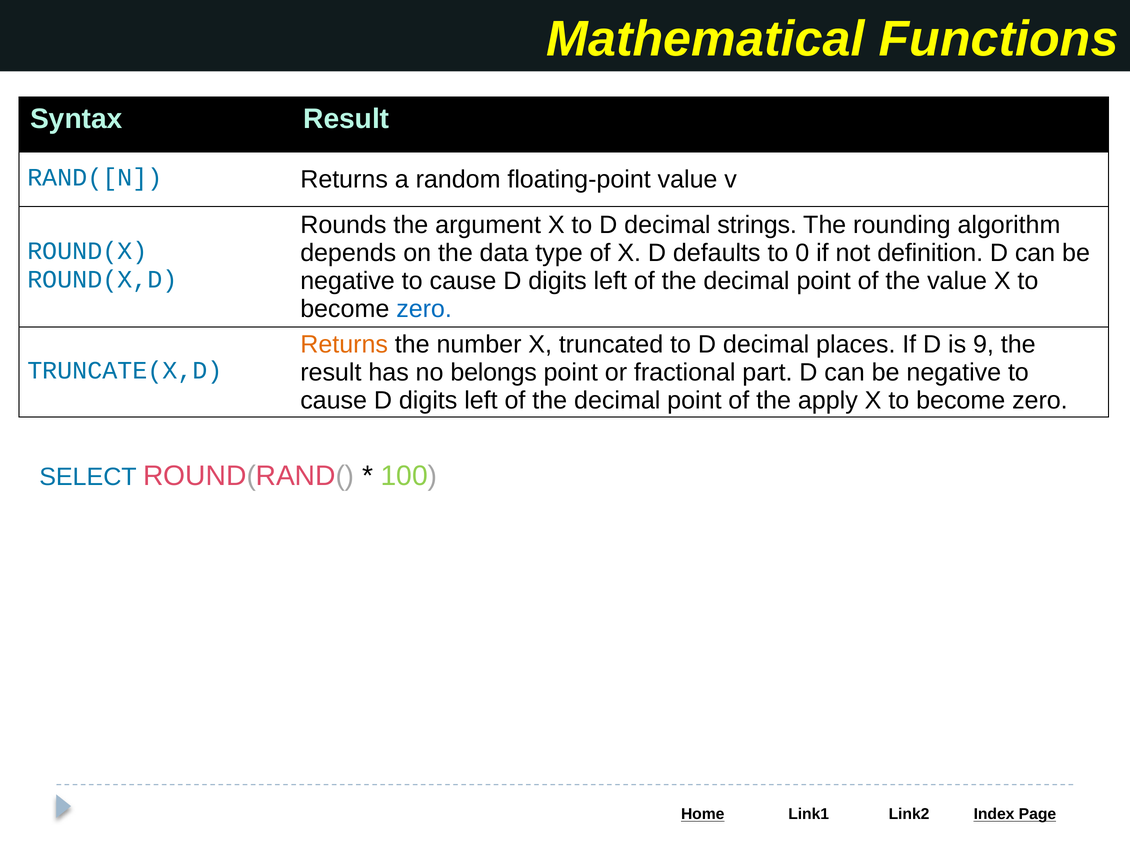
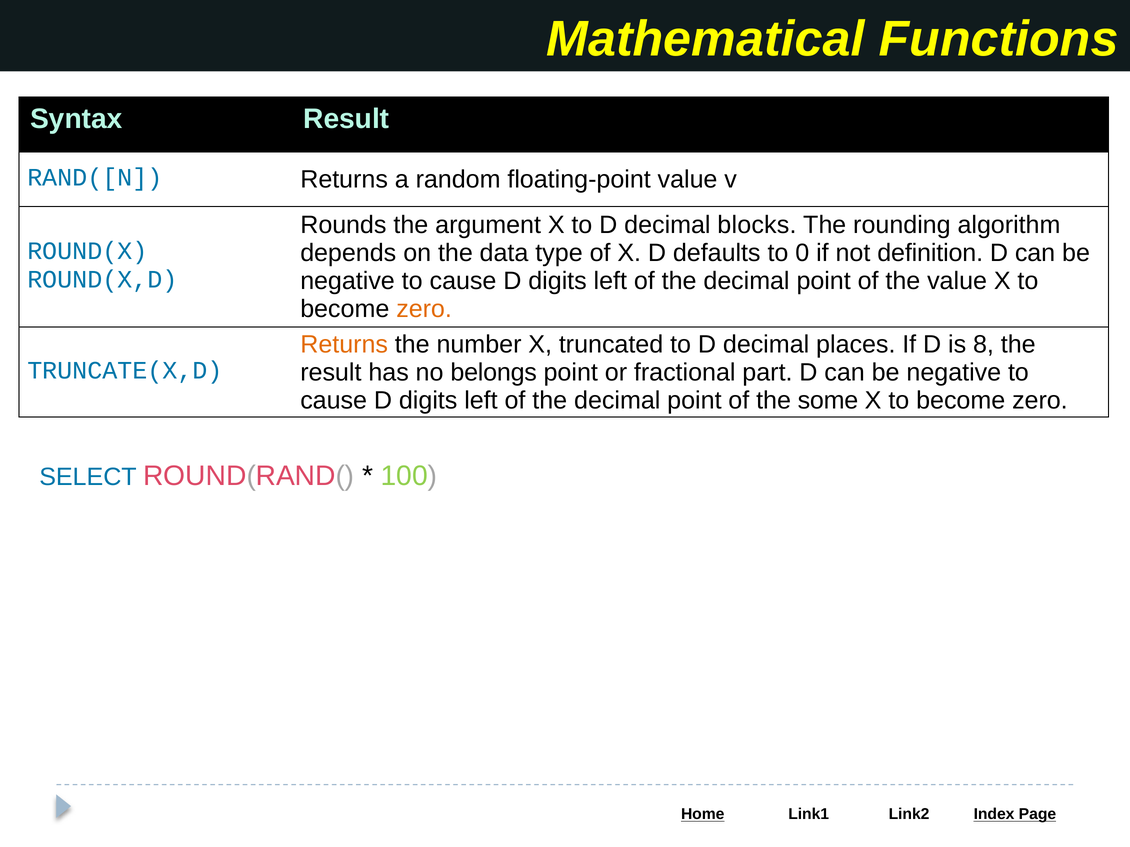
strings: strings -> blocks (757, 225)
zero colour: blue -> orange (424, 309)
9: 9 -> 8 (983, 345)
apply: apply -> some (828, 401)
